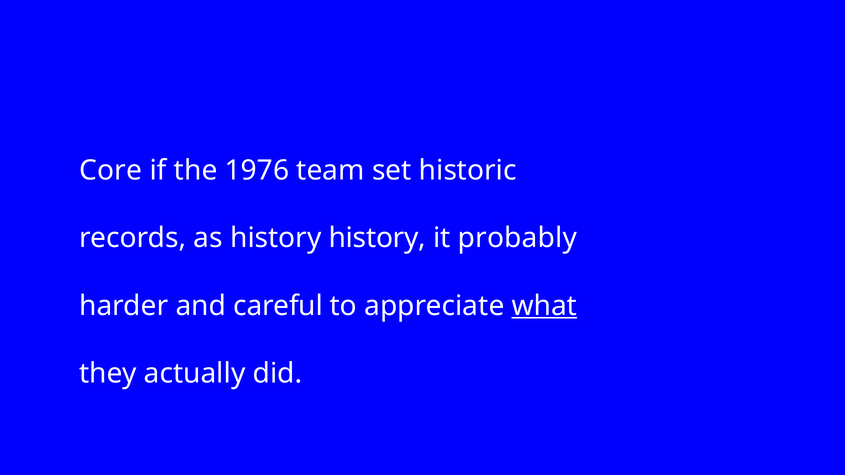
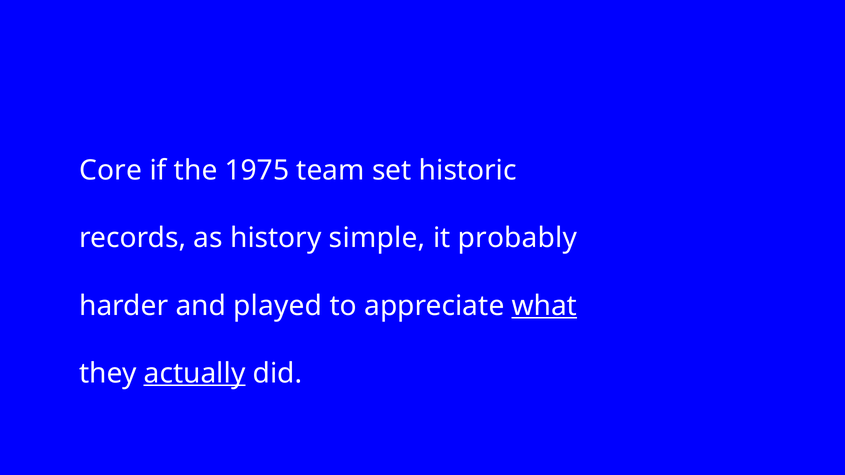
1976: 1976 -> 1975 (257, 171)
history history: history -> simple (377, 238)
careful: careful -> played (278, 306)
actually underline: none -> present (195, 374)
